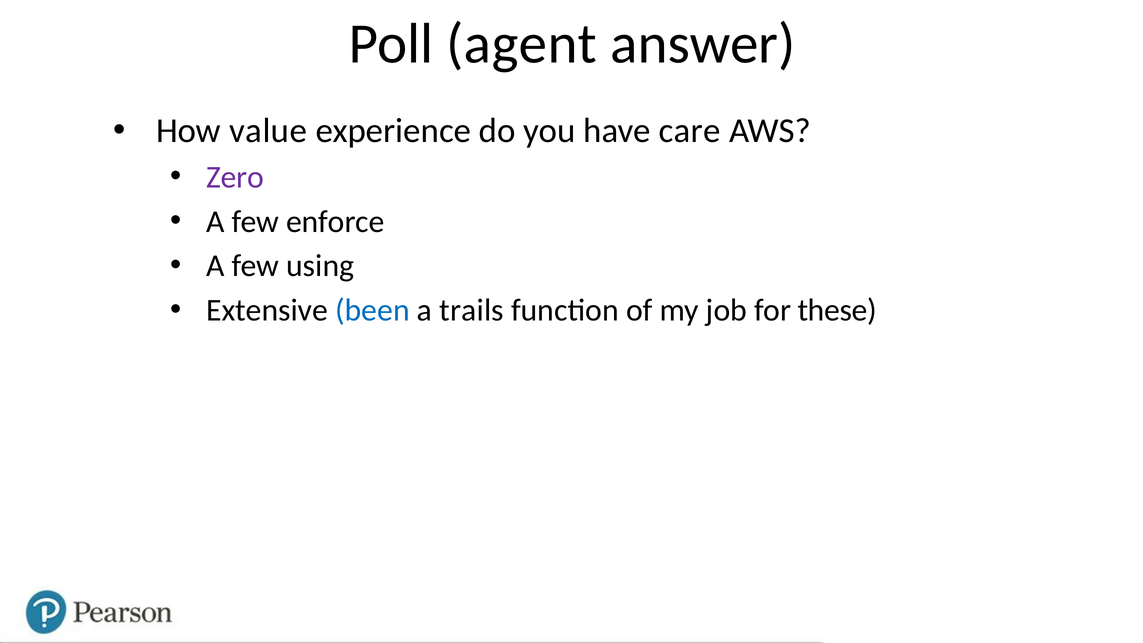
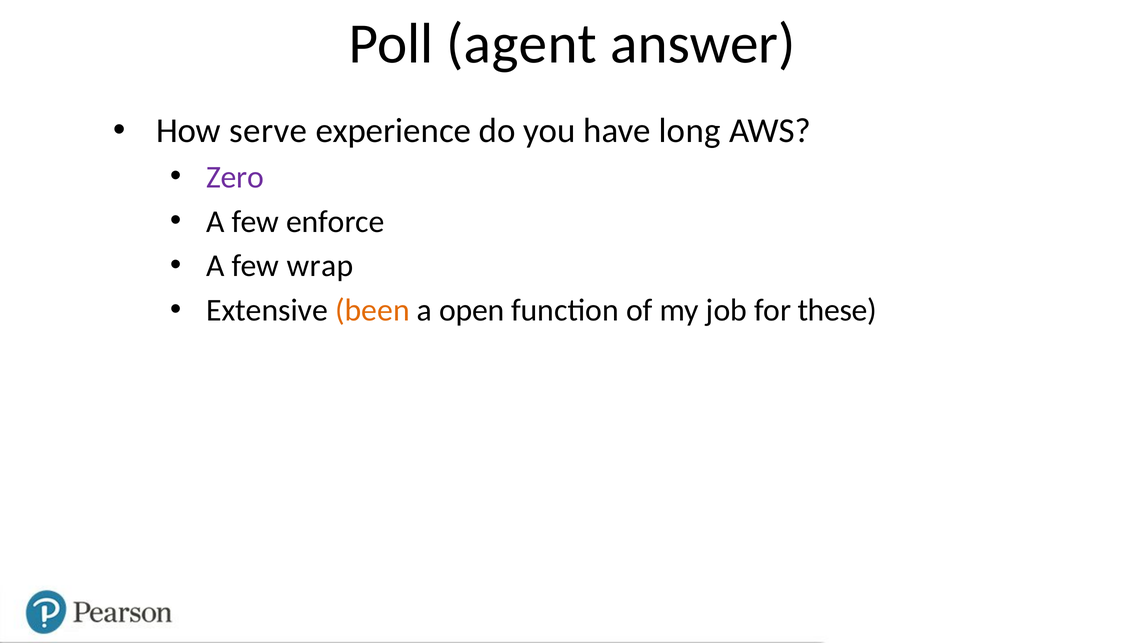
value: value -> serve (268, 131)
care: care -> long (690, 131)
using: using -> wrap (320, 266)
been colour: blue -> orange (372, 310)
trails: trails -> open (472, 310)
